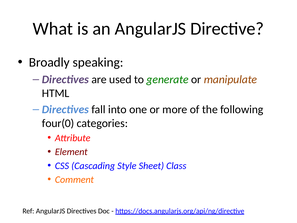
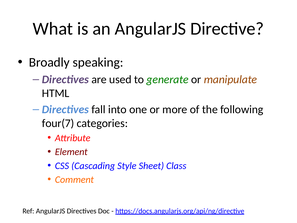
four(0: four(0 -> four(7 (58, 123)
